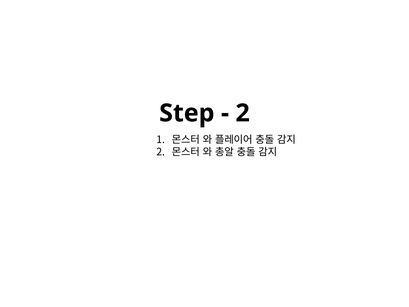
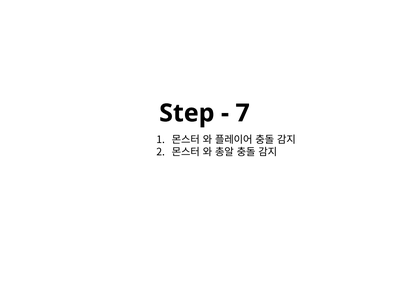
2: 2 -> 7 (243, 113)
